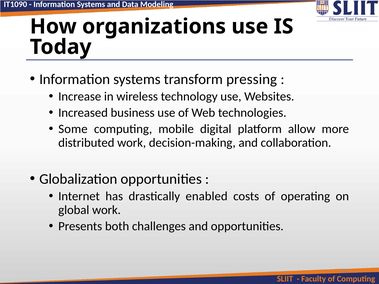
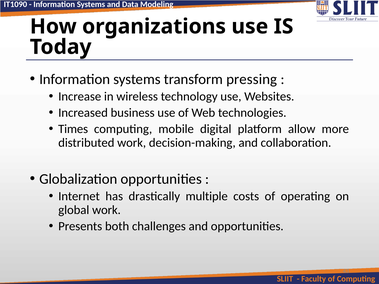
Some: Some -> Times (73, 129)
enabled: enabled -> multiple (207, 197)
